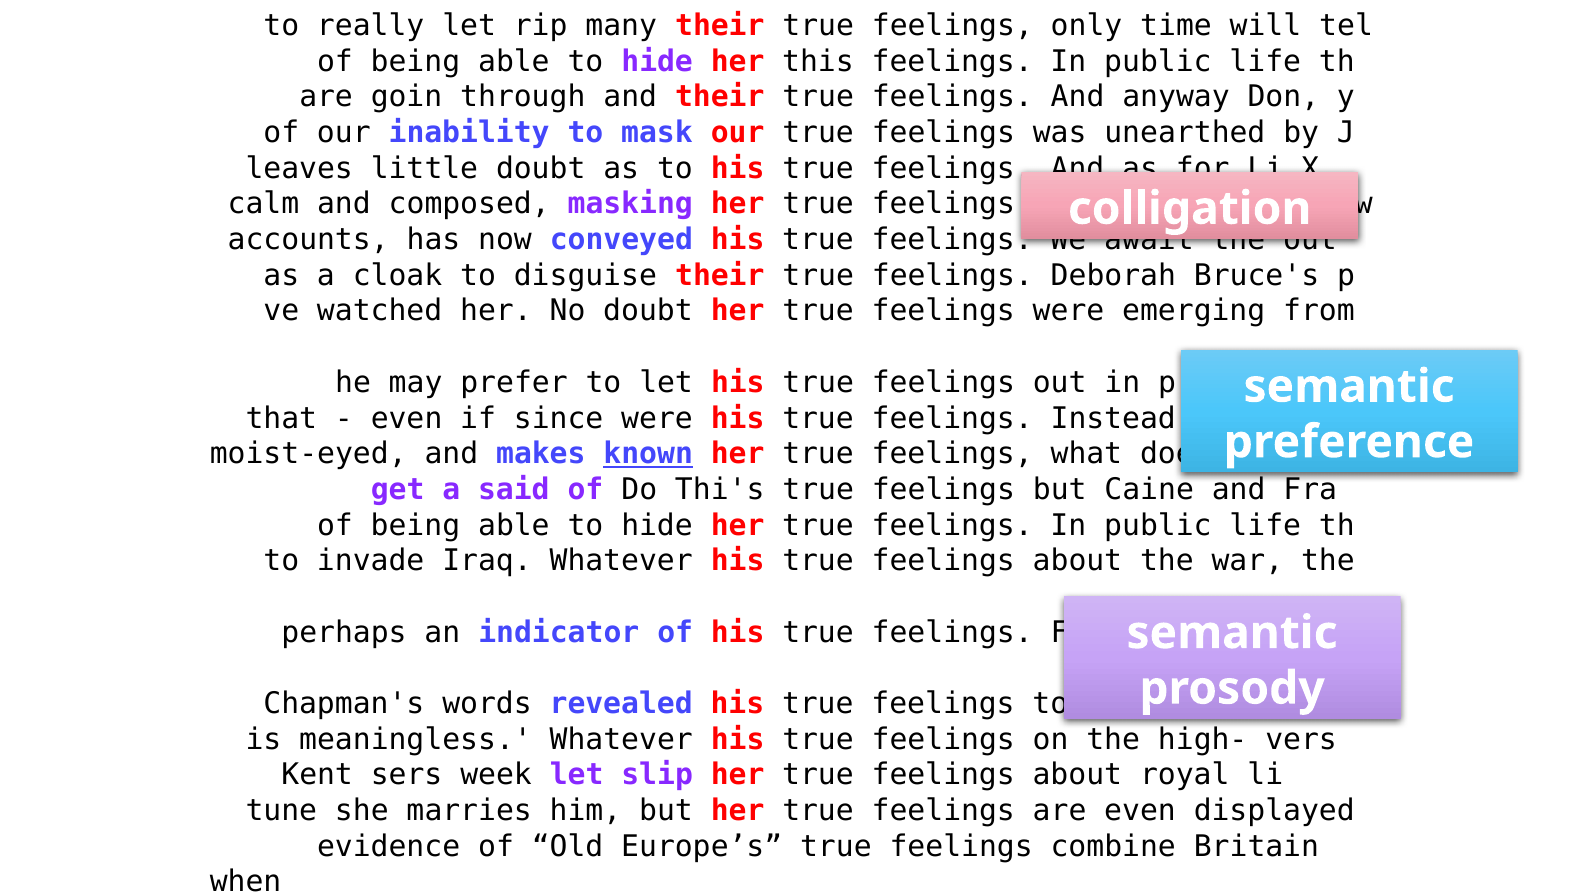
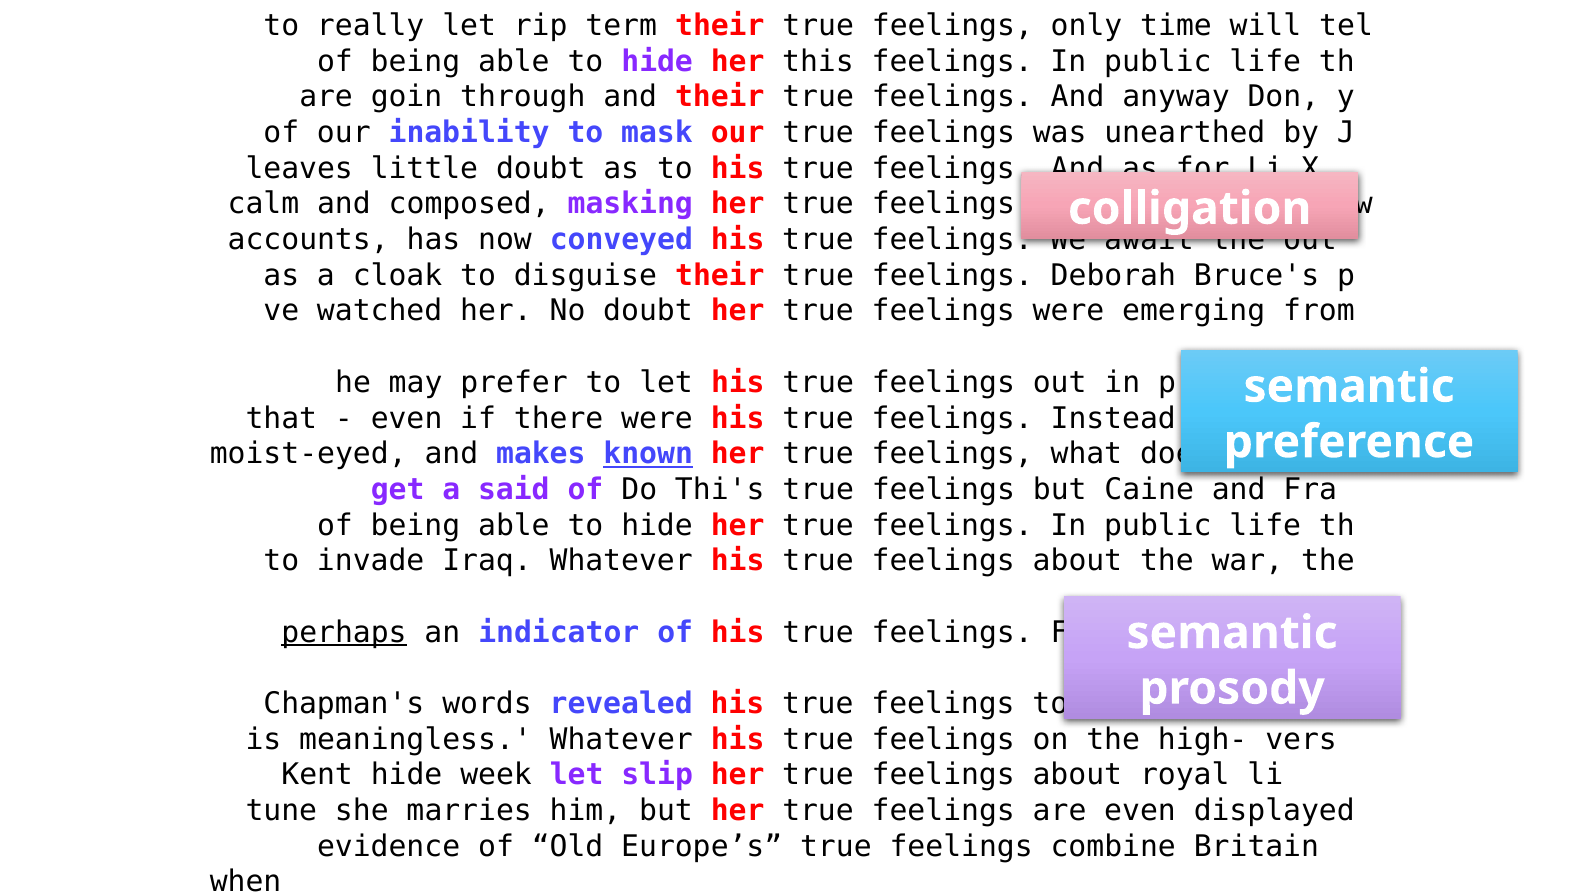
many: many -> term (621, 26)
since: since -> there (559, 418)
perhaps underline: none -> present (344, 632)
Kent sers: sers -> hide (407, 775)
